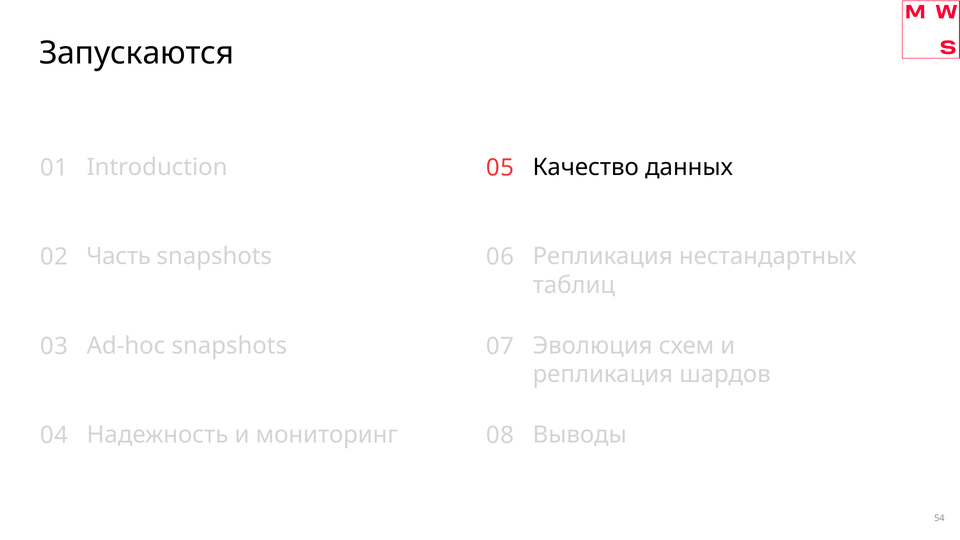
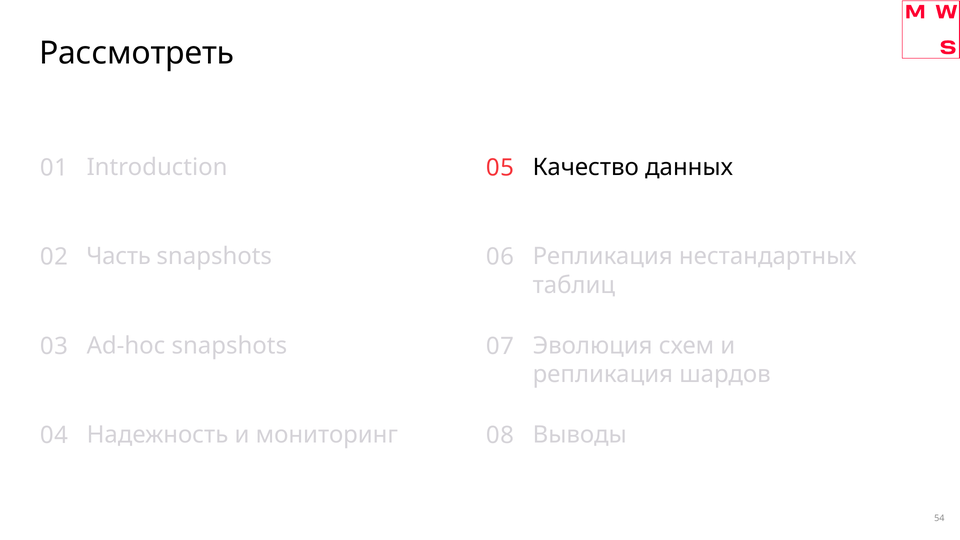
Запускаются: Запускаются -> Рассмотреть (137, 53)
